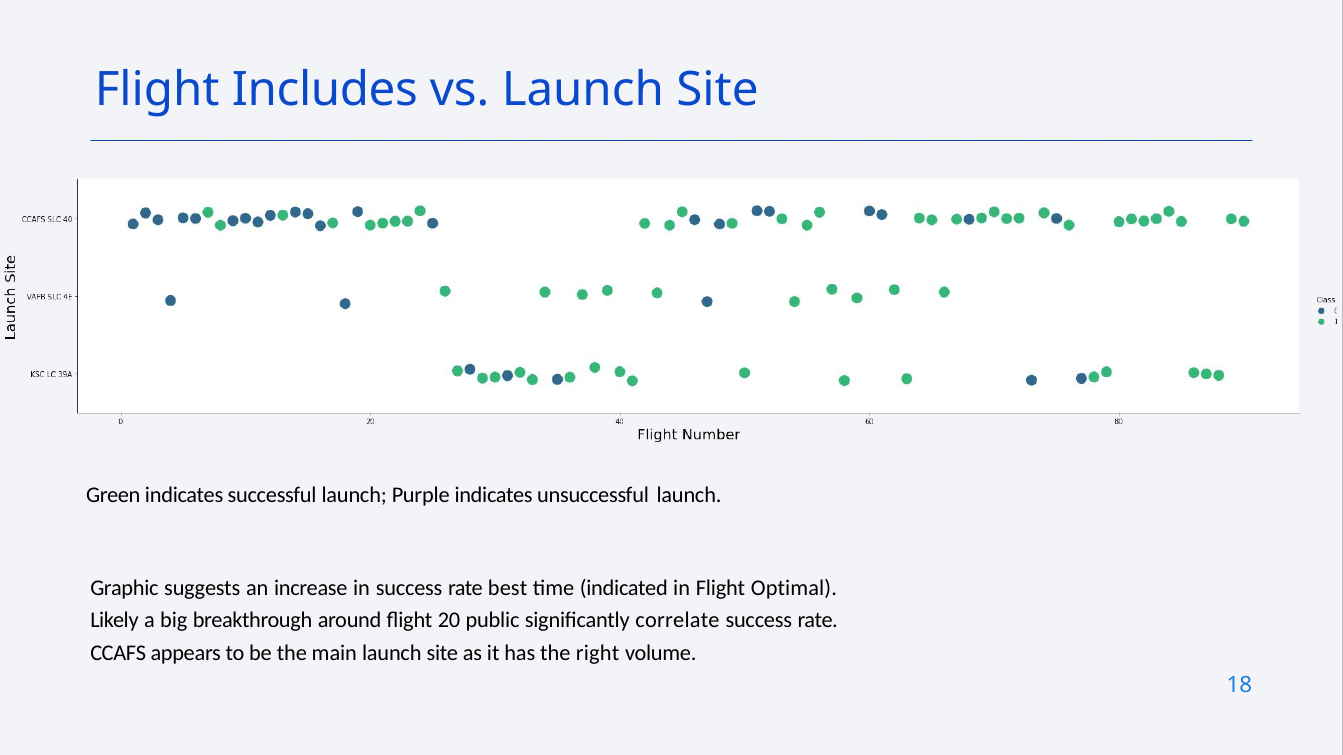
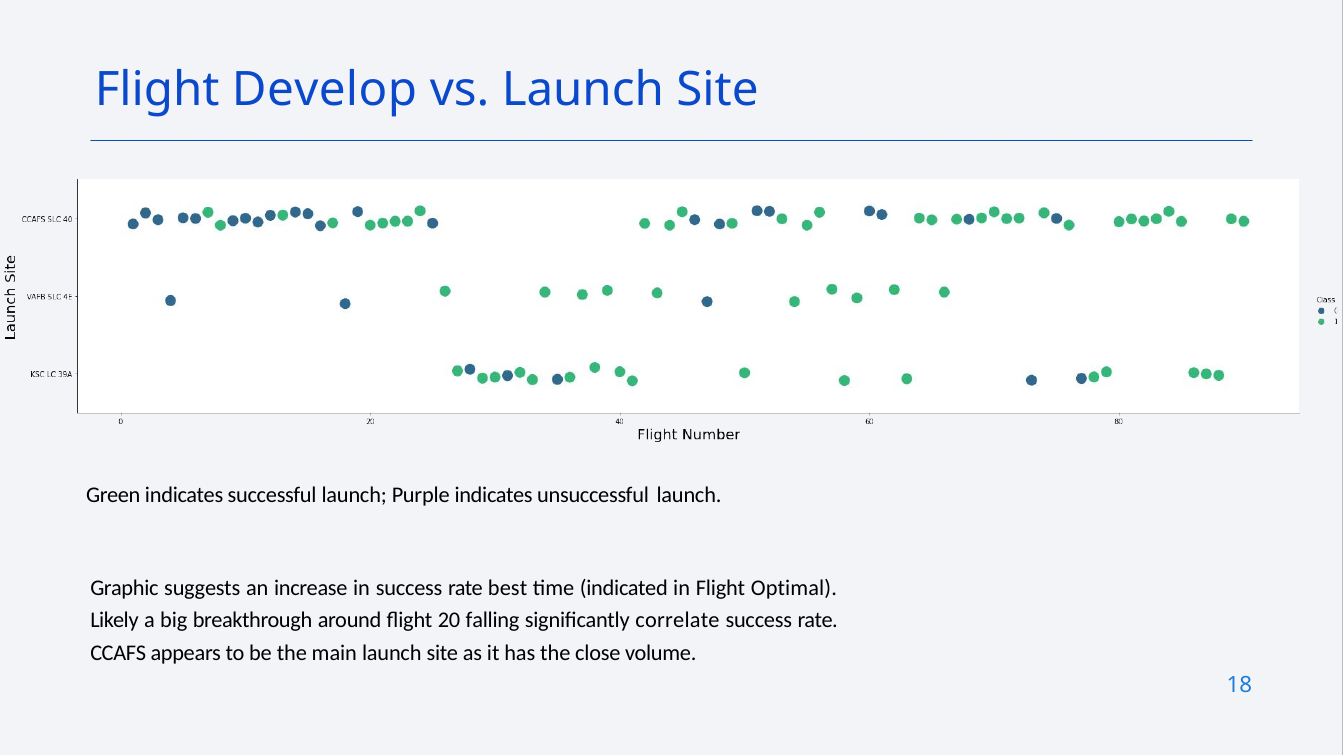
Includes: Includes -> Develop (325, 90)
public: public -> falling (493, 621)
right: right -> close (598, 653)
